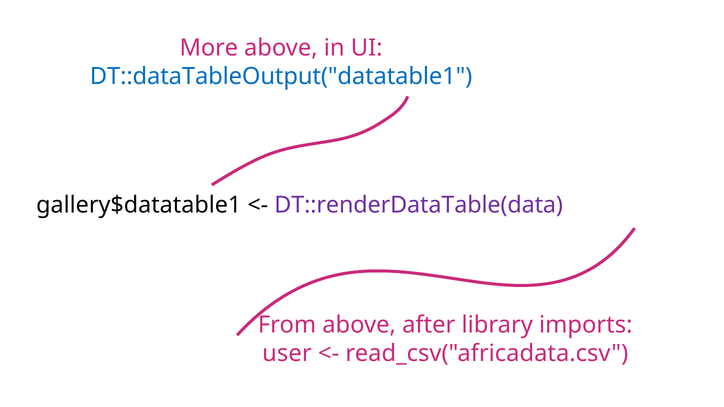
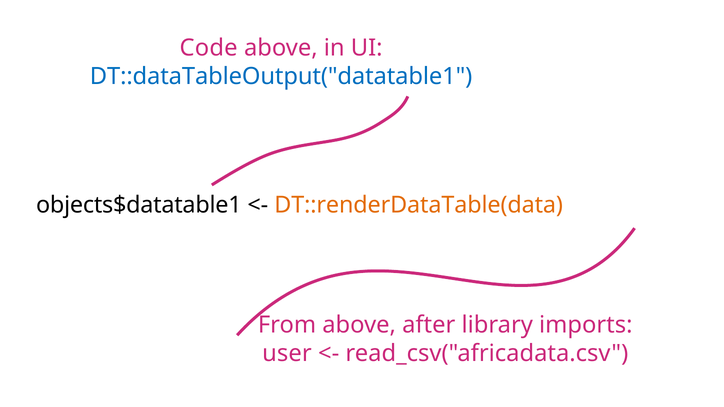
More: More -> Code (209, 48)
gallery$datatable1: gallery$datatable1 -> objects$datatable1 (139, 205)
DT::renderDataTable(data colour: purple -> orange (419, 205)
